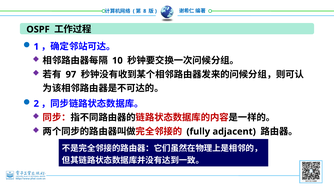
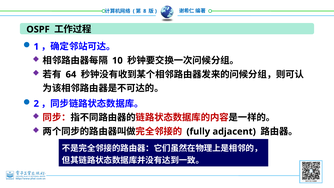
97: 97 -> 64 (71, 74)
